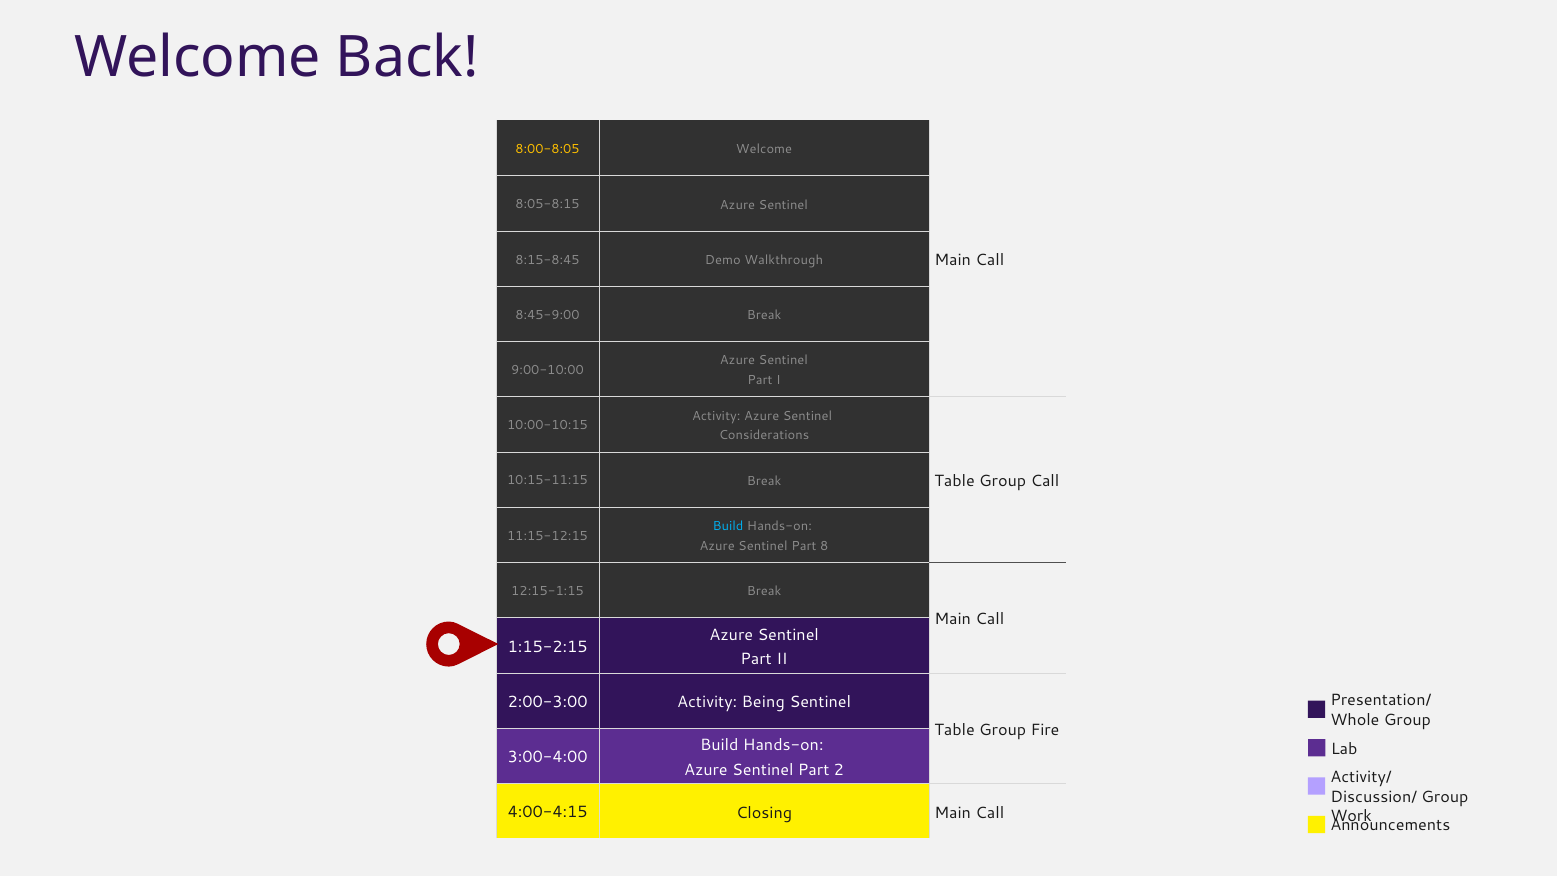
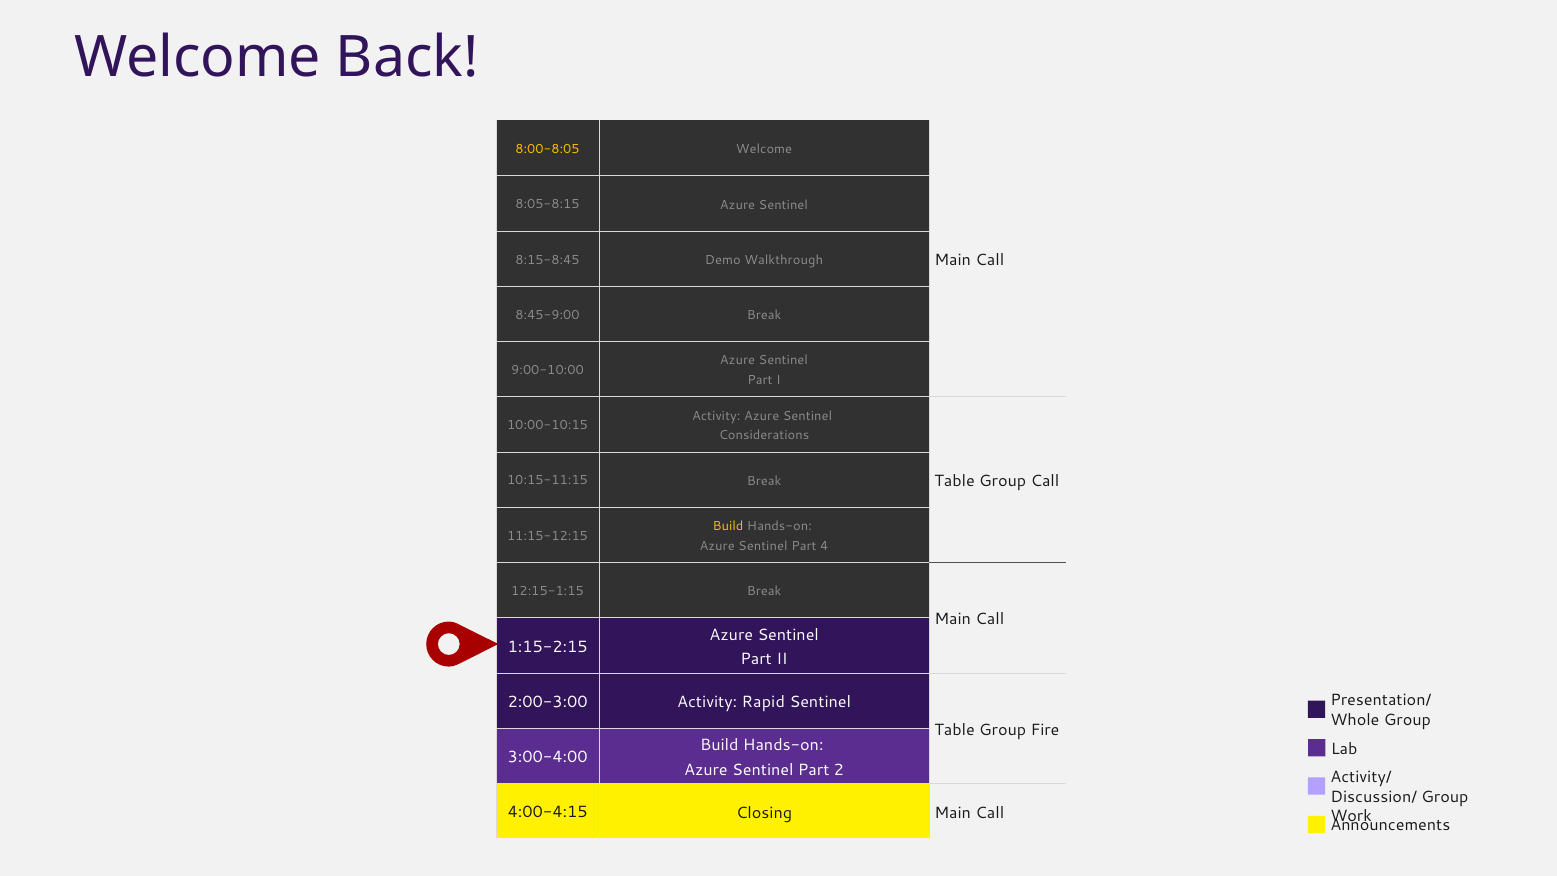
Build colour: light blue -> yellow (728, 526)
8: 8 -> 4 (824, 546)
Being: Being -> Rapid (763, 702)
